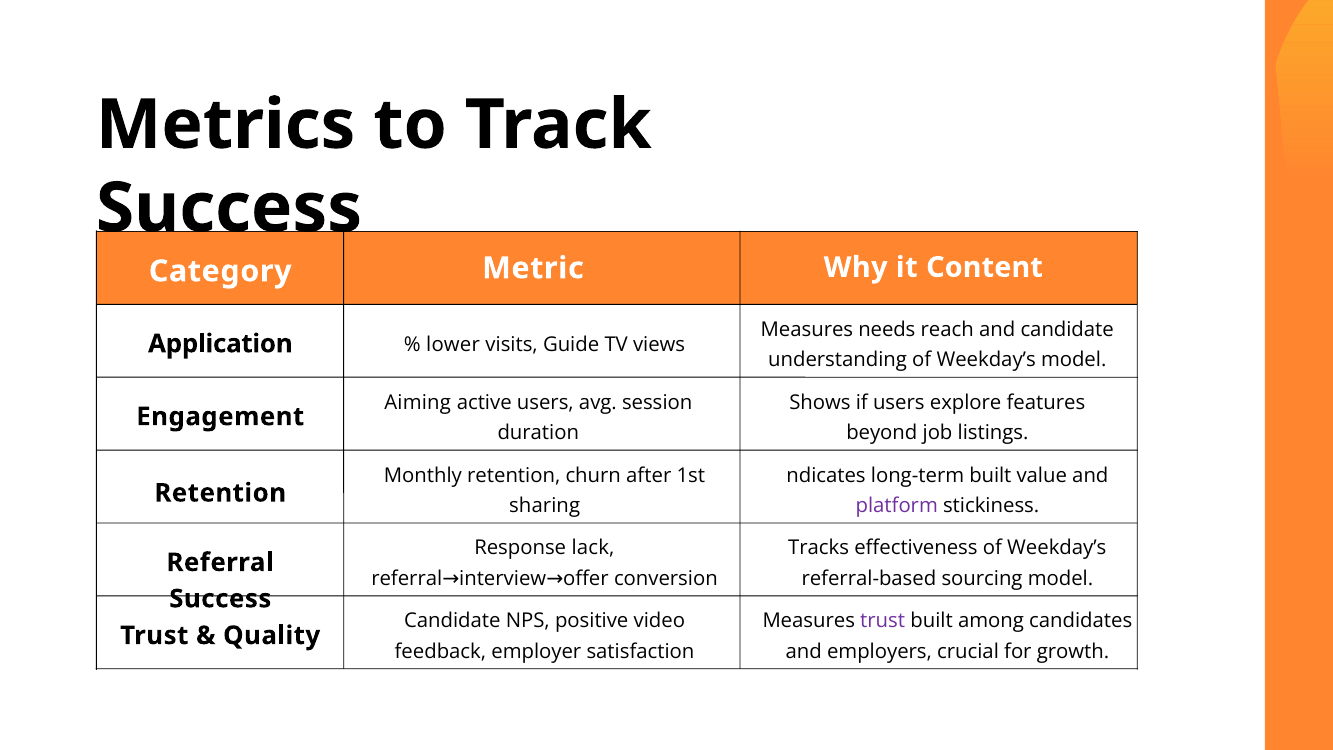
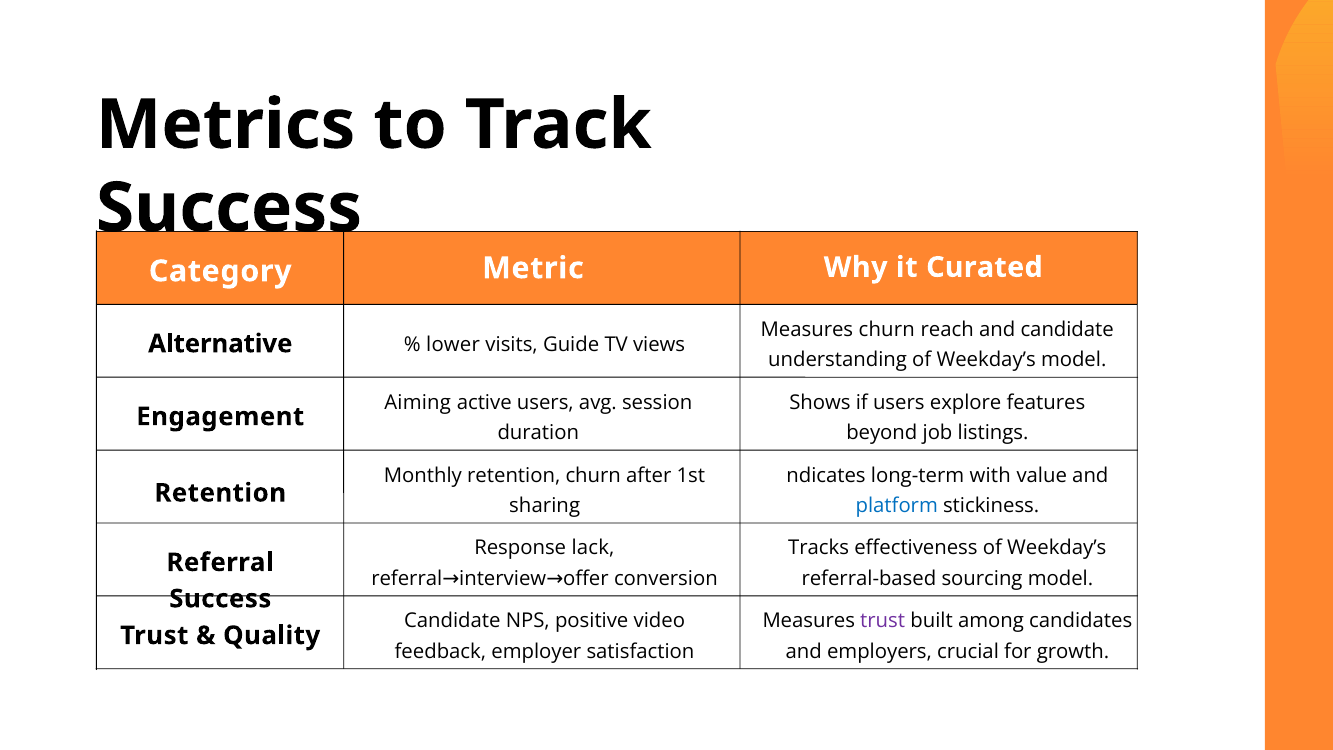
Content: Content -> Curated (984, 267)
Measures needs: needs -> churn (887, 329)
Application: Application -> Alternative (220, 344)
long-term built: built -> with (990, 475)
platform colour: purple -> blue (897, 506)
